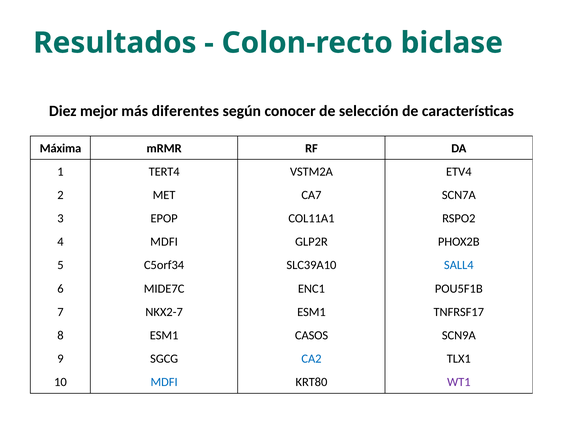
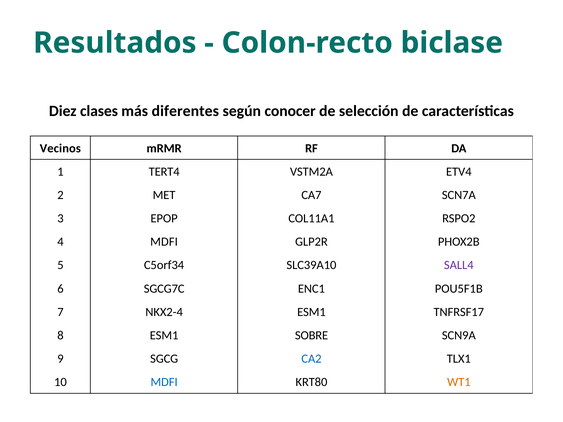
mejor: mejor -> clases (99, 111)
Máxima: Máxima -> Vecinos (60, 148)
SALL4 colour: blue -> purple (459, 265)
MIDE7C: MIDE7C -> SGCG7C (164, 289)
NKX2-7: NKX2-7 -> NKX2-4 (164, 312)
CASOS: CASOS -> SOBRE (312, 336)
WT1 colour: purple -> orange (459, 382)
